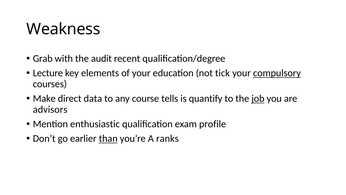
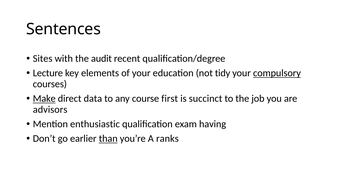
Weakness: Weakness -> Sentences (63, 29)
Grab: Grab -> Sites (43, 58)
tick: tick -> tidy (223, 73)
Make underline: none -> present (44, 98)
tells: tells -> first (170, 98)
quantify: quantify -> succinct (206, 98)
job underline: present -> none (258, 98)
profile: profile -> having (213, 124)
